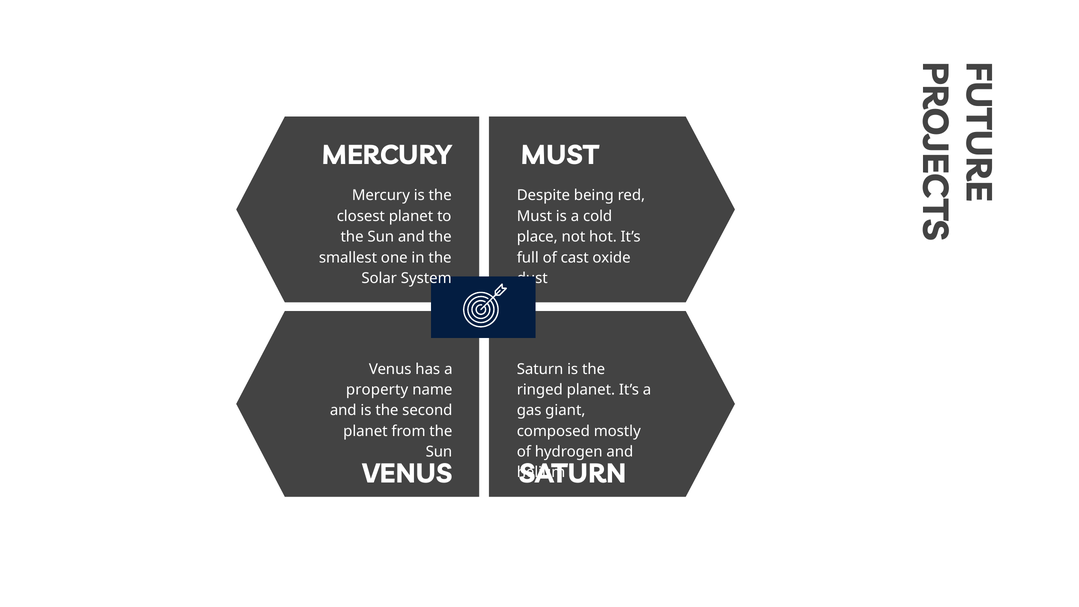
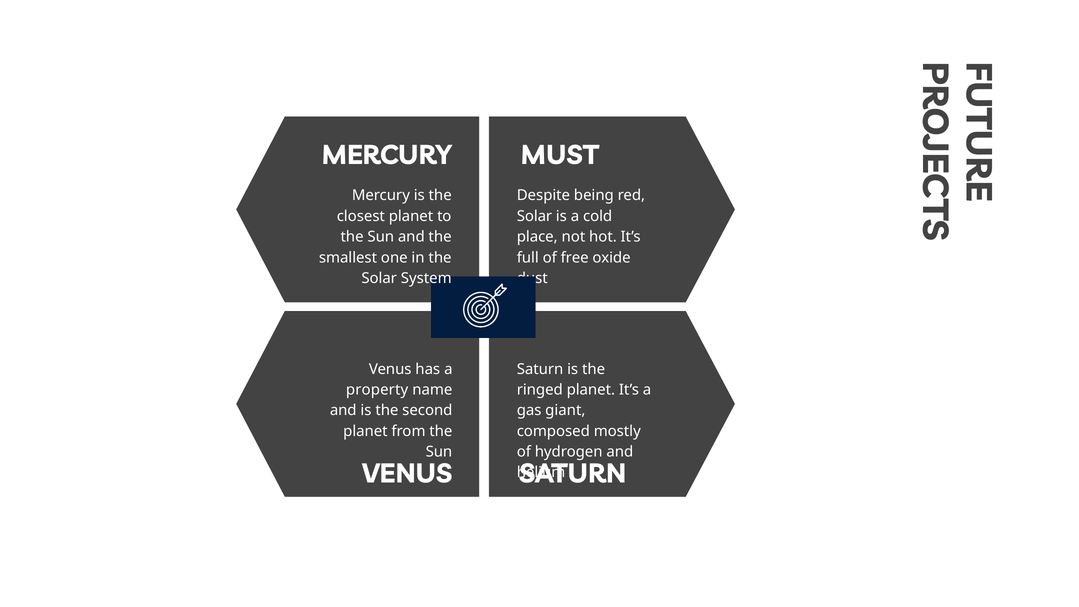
Must: Must -> Solar (534, 216)
cast: cast -> free (575, 258)
